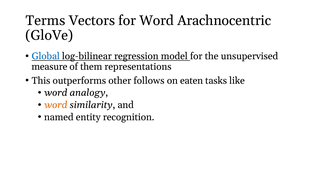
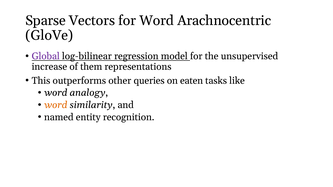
Terms: Terms -> Sparse (46, 20)
Global colour: blue -> purple (46, 56)
measure: measure -> increase (49, 67)
follows: follows -> queries (149, 81)
